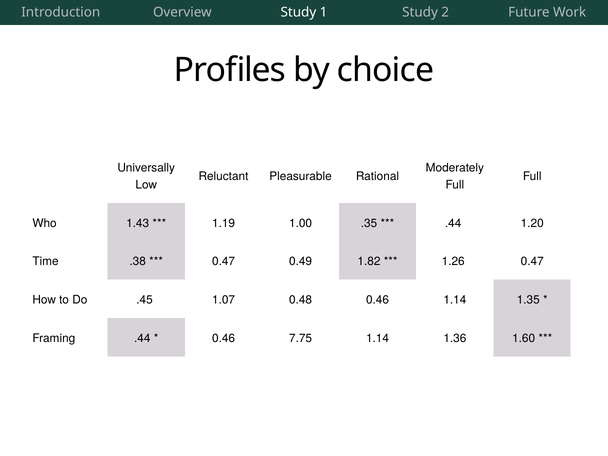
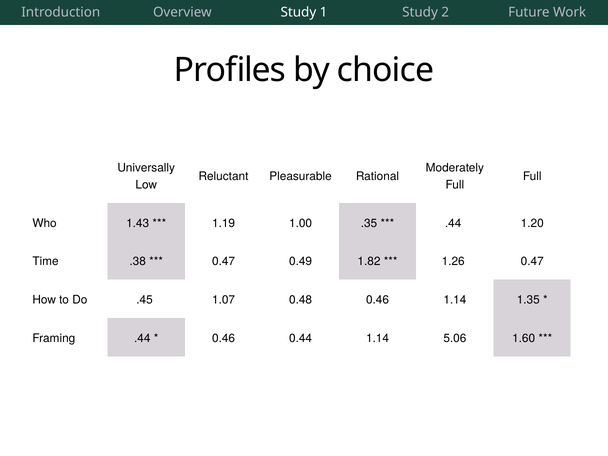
7.75: 7.75 -> 0.44 (301, 338)
1.36: 1.36 -> 5.06 (455, 338)
